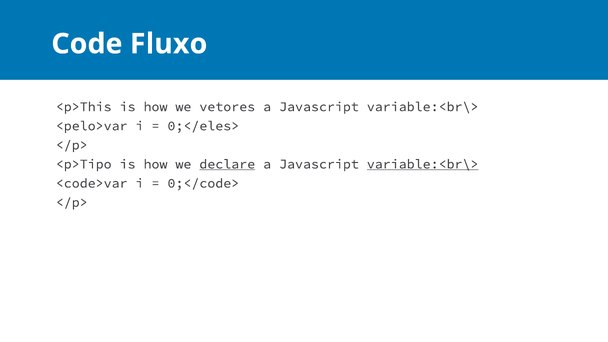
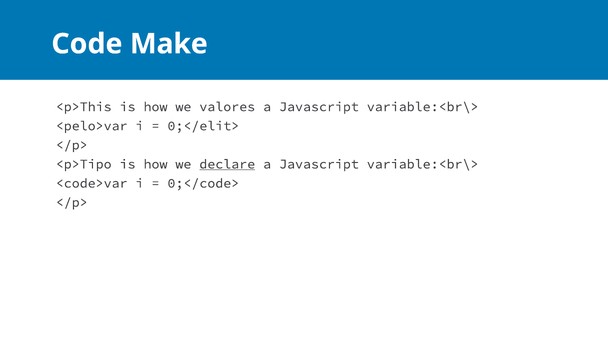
Fluxo: Fluxo -> Make (169, 44)
vetores: vetores -> valores (227, 107)
0;</eles>: 0;</eles> -> 0;</elit> (203, 126)
variable:<br\> underline: present -> none (423, 164)
